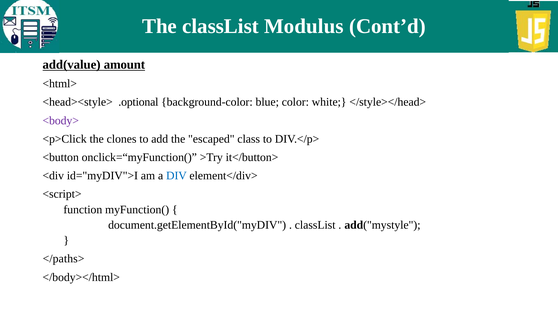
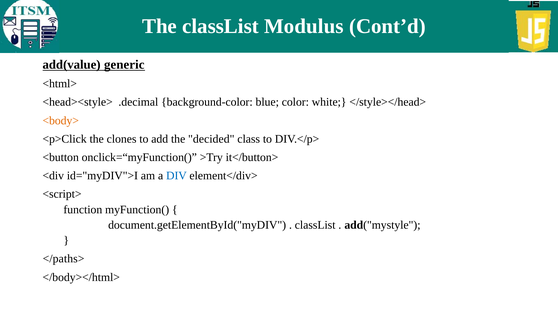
amount: amount -> generic (124, 65)
.optional: .optional -> .decimal (138, 102)
<body> colour: purple -> orange (61, 120)
escaped: escaped -> decided (211, 139)
